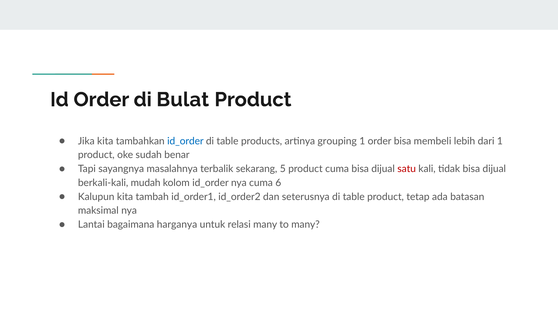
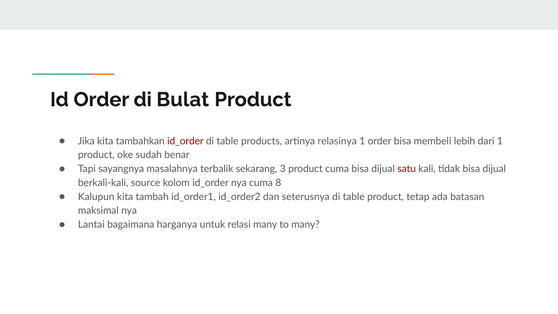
id_order colour: blue -> red (185, 141)
grouping: grouping -> relasinya (337, 141)
5: 5 -> 3 (283, 169)
mudah: mudah -> source (146, 183)
6: 6 -> 8 (278, 183)
